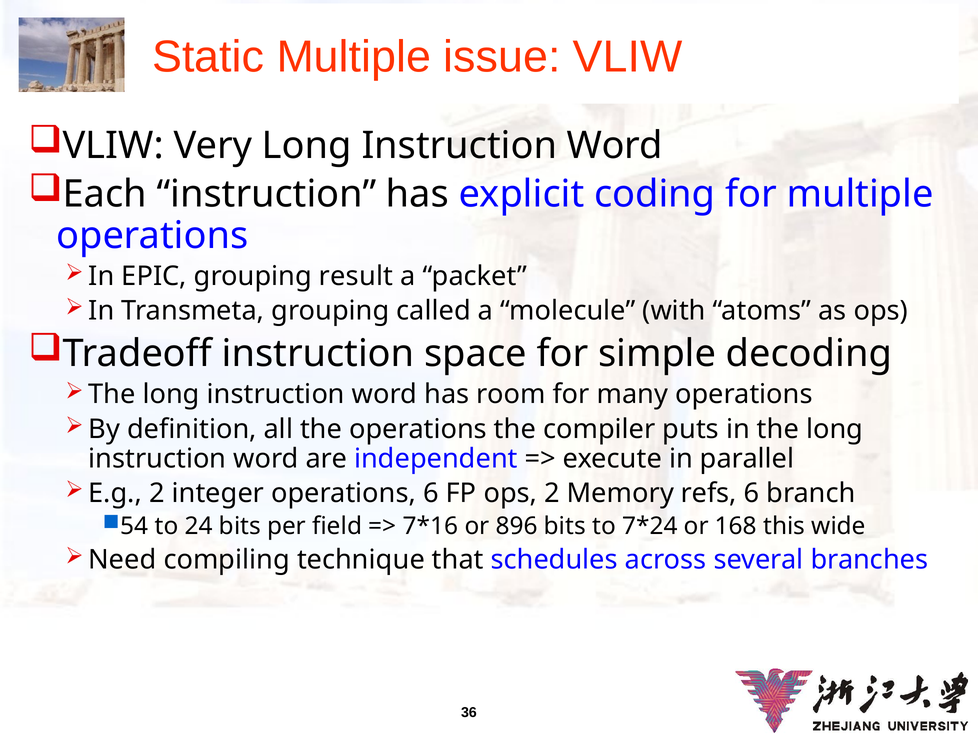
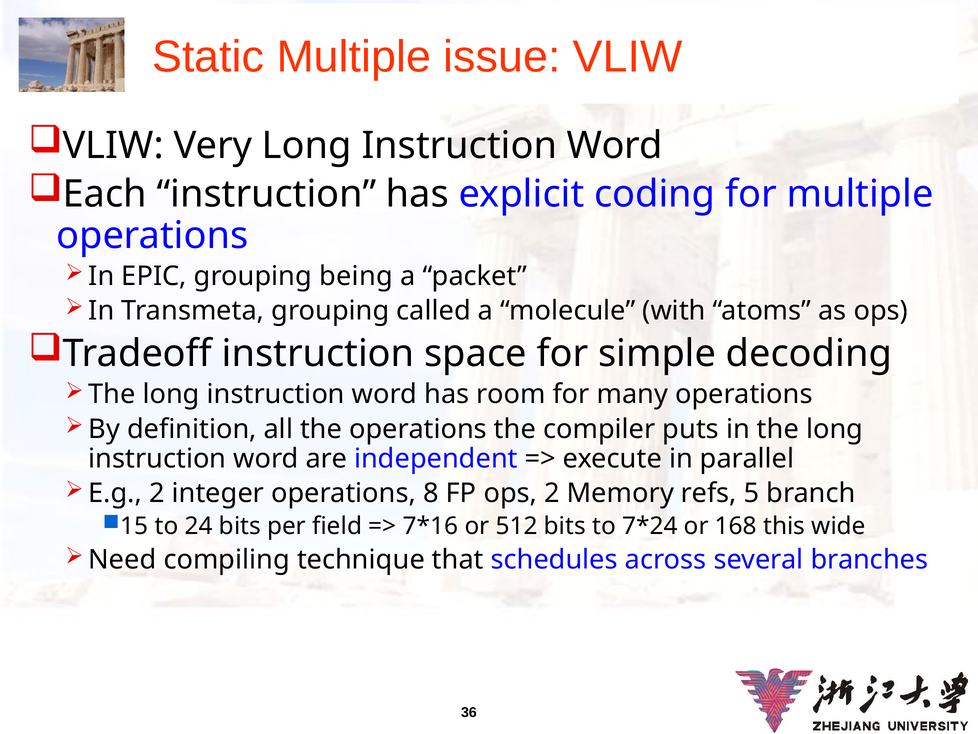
result: result -> being (356, 276)
operations 6: 6 -> 8 (431, 493)
refs 6: 6 -> 5 (752, 493)
54: 54 -> 15 (134, 526)
896: 896 -> 512 (517, 526)
